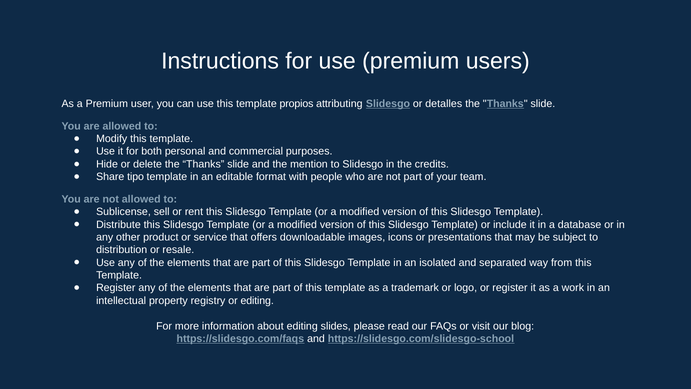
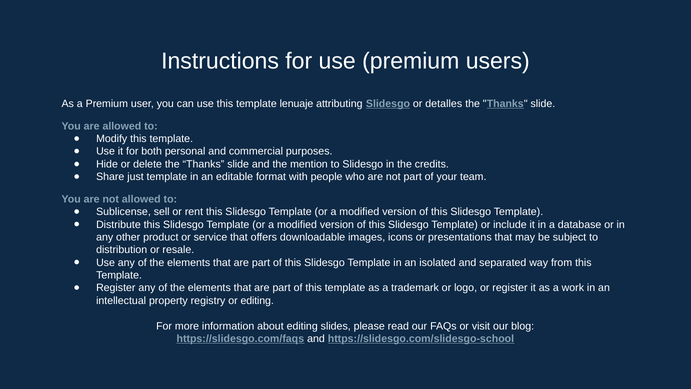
propios: propios -> lenuaje (297, 104)
tipo: tipo -> just (136, 177)
